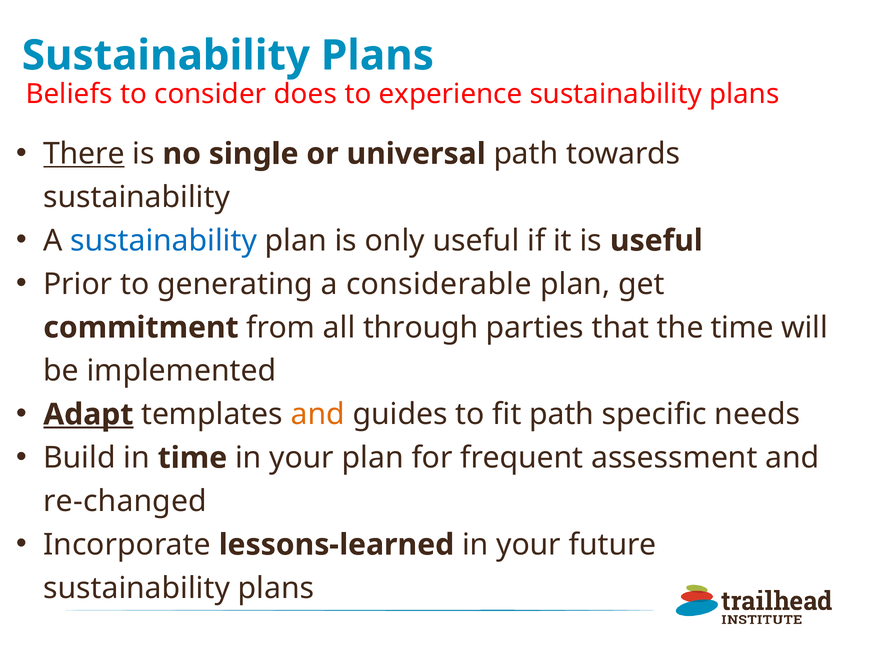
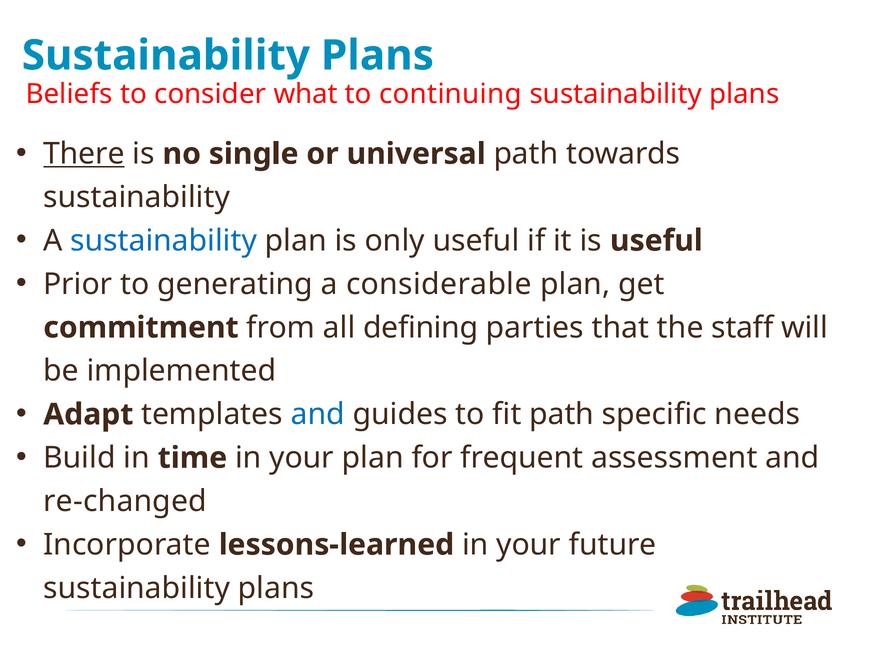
does: does -> what (306, 94)
experience: experience -> continuing (450, 94)
through: through -> defining (421, 328)
the time: time -> staff (742, 328)
Adapt underline: present -> none (88, 415)
and colour: orange -> blue (318, 415)
